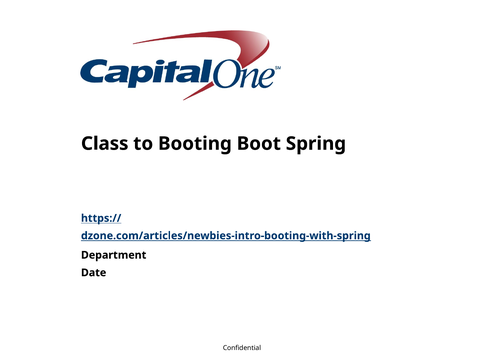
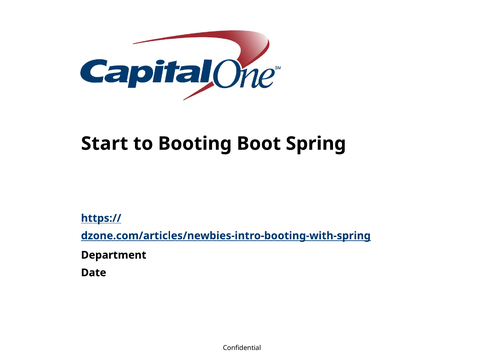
Class: Class -> Start (105, 144)
